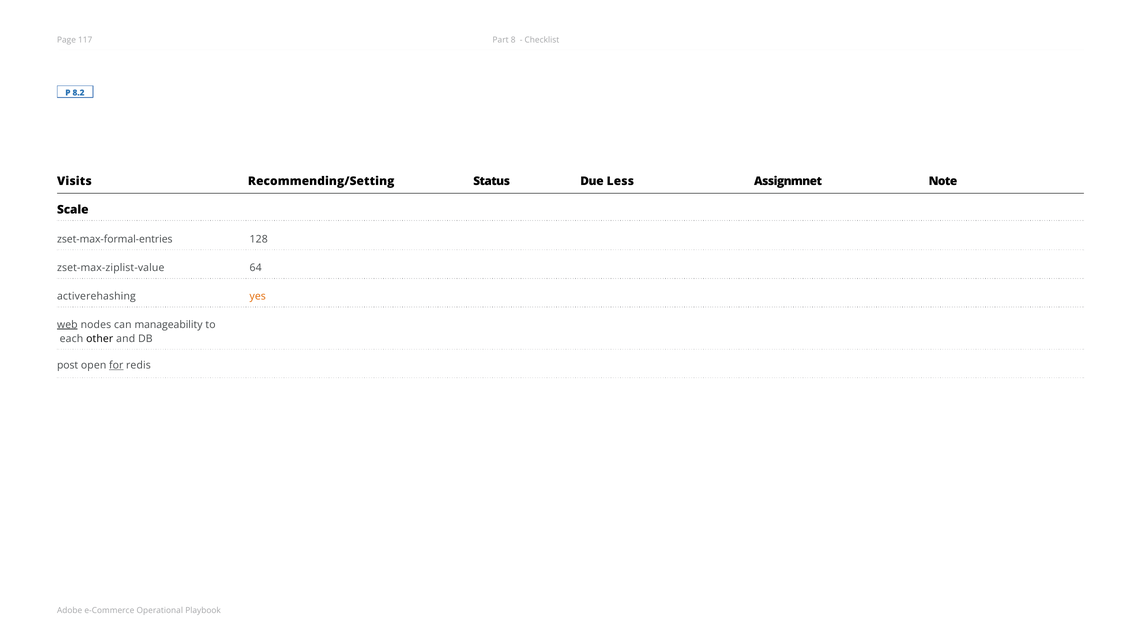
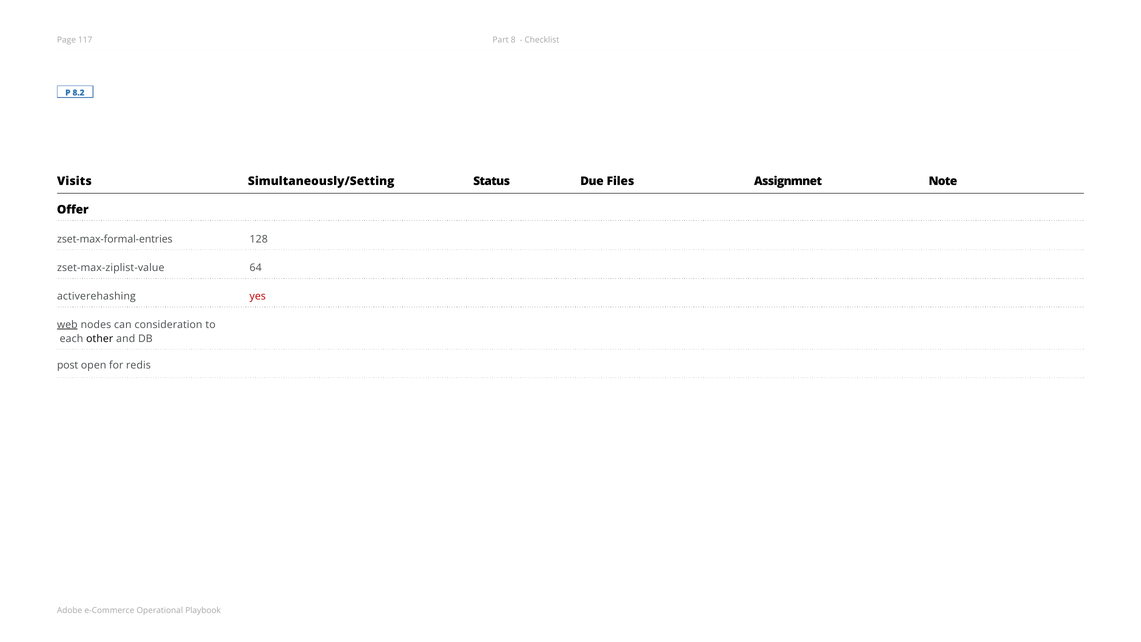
Recommending/Setting: Recommending/Setting -> Simultaneously/Setting (321, 181)
Less: Less -> Files (620, 181)
Scale: Scale -> Offer (73, 210)
yes colour: orange -> red (258, 296)
manageability: manageability -> consideration (168, 324)
for underline: present -> none (116, 365)
